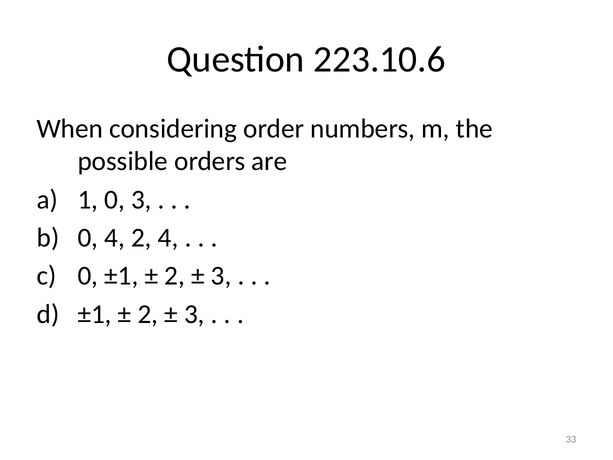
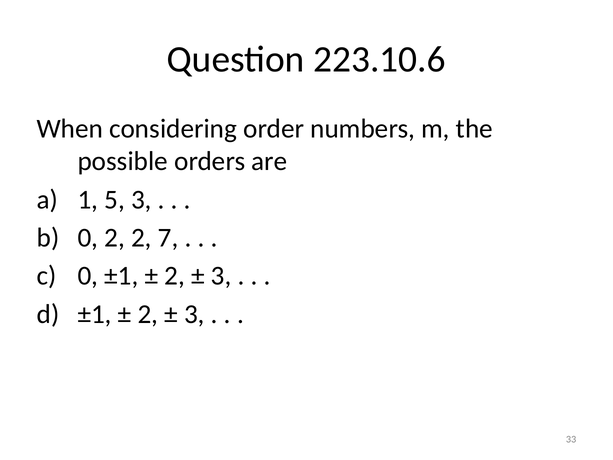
1 0: 0 -> 5 (115, 199)
0 4: 4 -> 2 (115, 238)
2 4: 4 -> 7 (168, 238)
